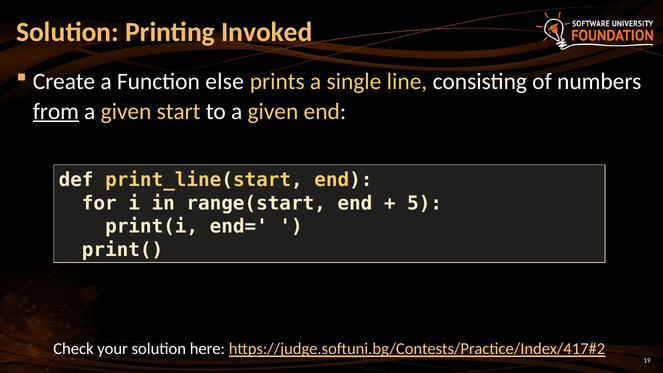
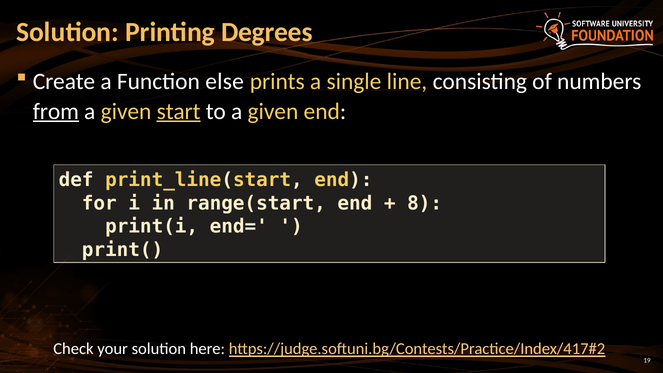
Invoked: Invoked -> Degrees (267, 32)
start underline: none -> present (179, 111)
5: 5 -> 8 (425, 203)
